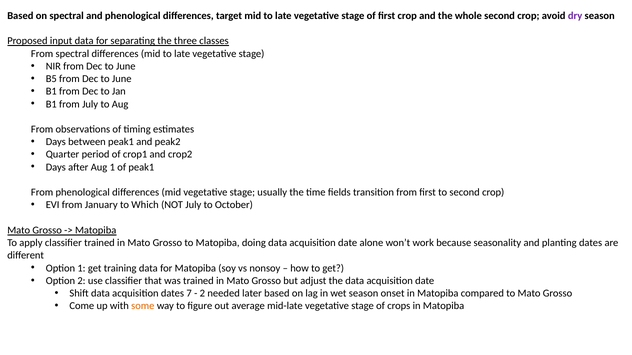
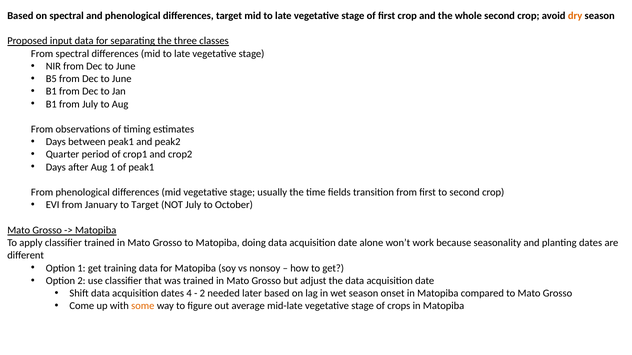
dry colour: purple -> orange (575, 16)
to Which: Which -> Target (145, 205)
7: 7 -> 4 (189, 294)
